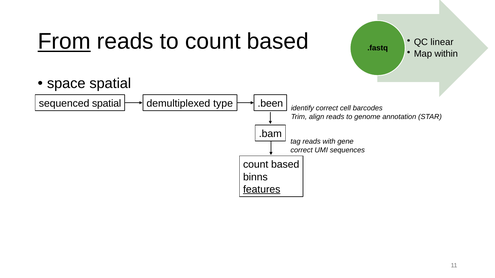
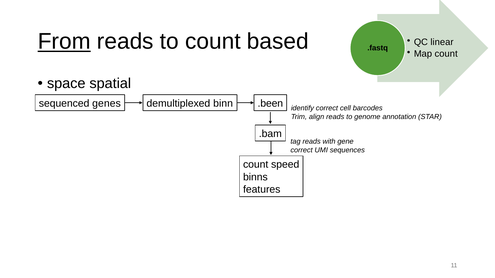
Map within: within -> count (446, 54)
sequenced spatial: spatial -> genes (106, 104)
type: type -> binn (223, 104)
based: based -> speed (285, 165)
features underline: present -> none (262, 190)
